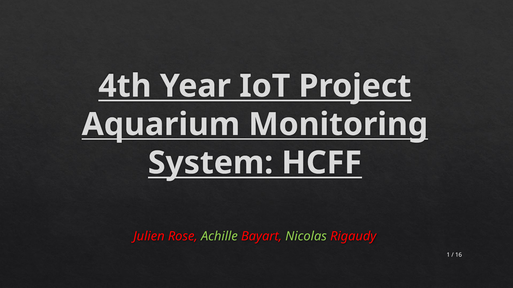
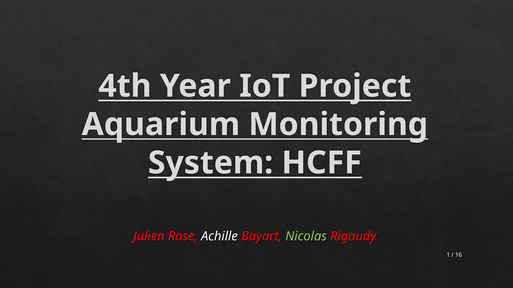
Achille colour: light green -> white (219, 237)
